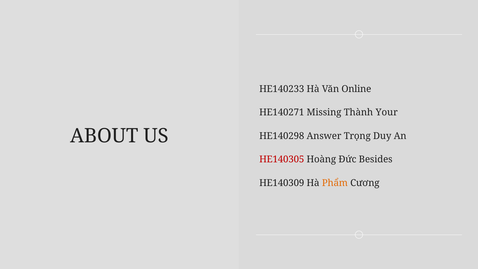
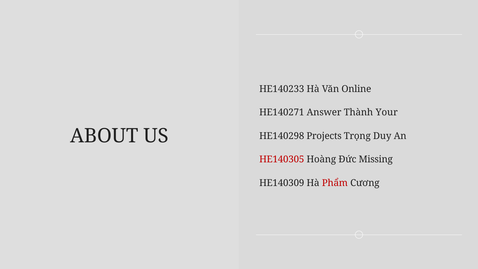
Missing: Missing -> Answer (324, 112)
Answer: Answer -> Projects (324, 136)
Besides: Besides -> Missing (376, 159)
Phẩm colour: orange -> red (335, 183)
